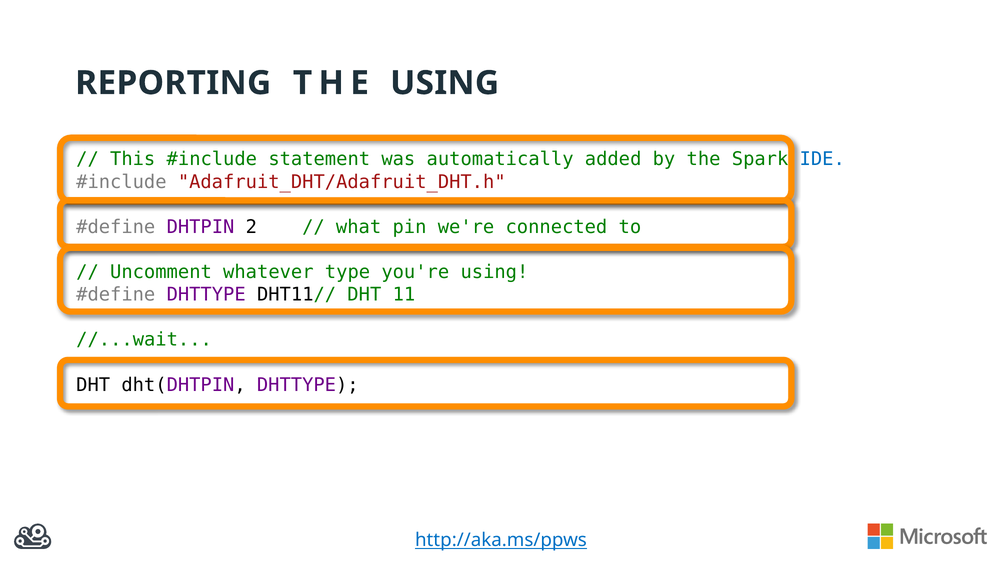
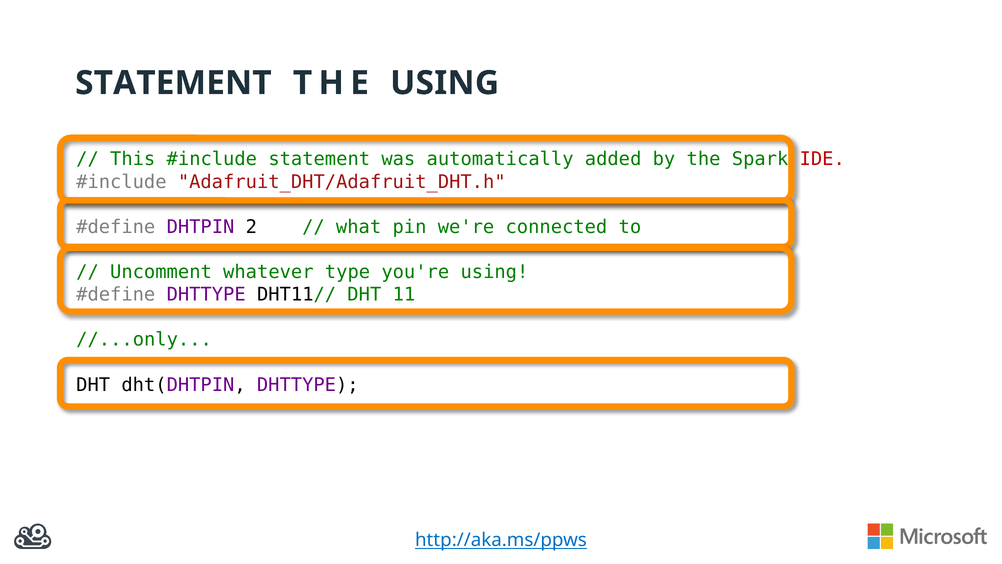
REPORTING: REPORTING -> STATEMENT (173, 83)
IDE colour: blue -> red (822, 159)
//...wait: //...wait -> //...only (144, 340)
